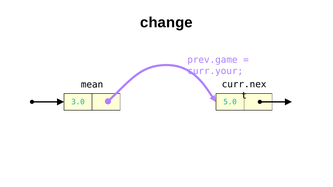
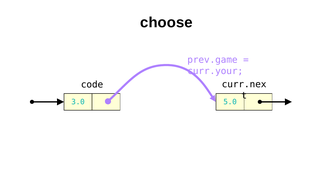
change: change -> choose (166, 22)
mean: mean -> code (92, 85)
